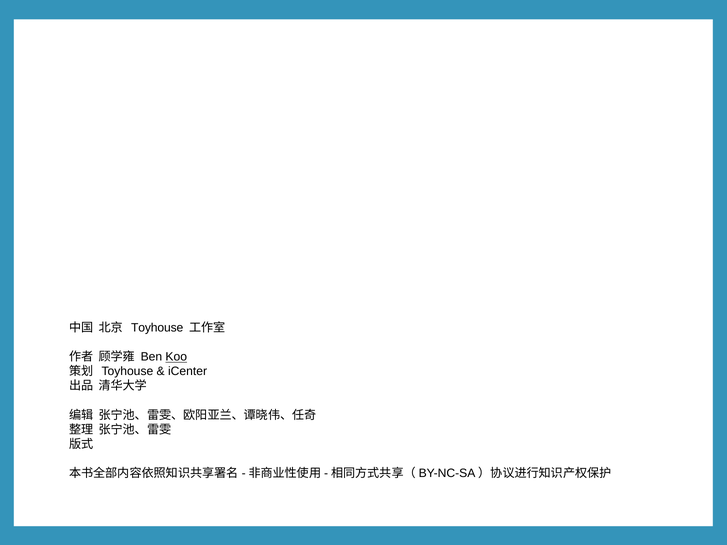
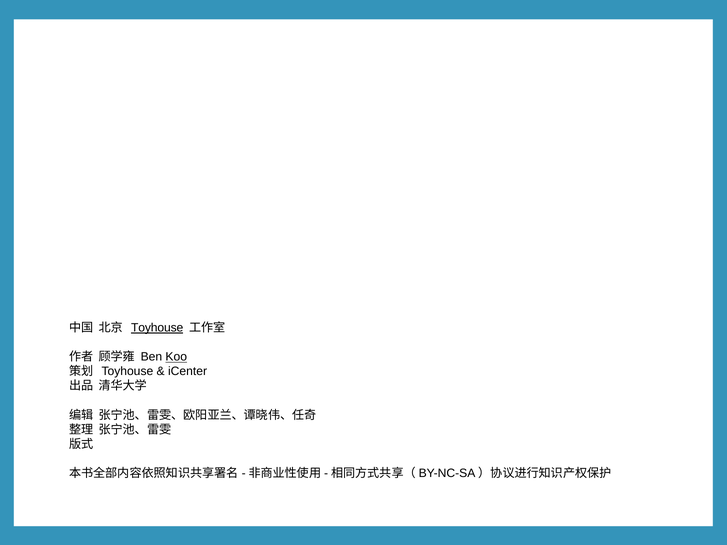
Toyhouse underline: none -> present (157, 328)
